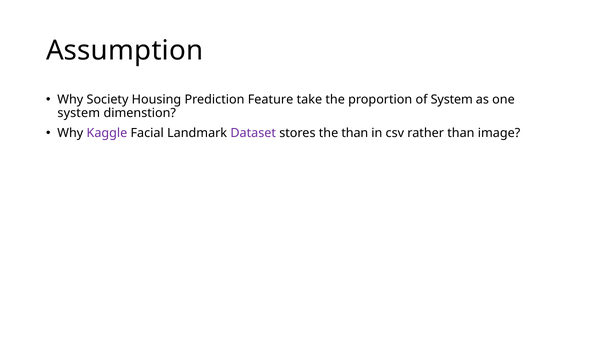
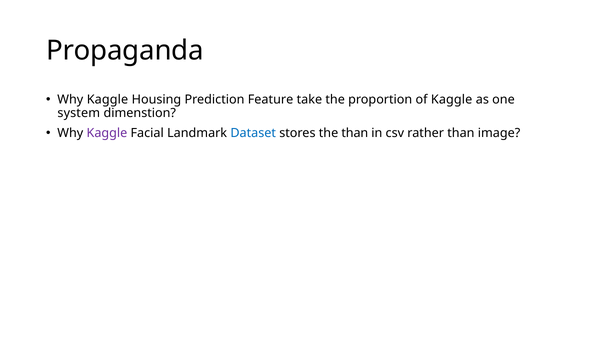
Assumption: Assumption -> Propaganda (125, 51)
Society: Society -> Kaggle (107, 99)
of System: System -> Kaggle (452, 99)
Dataset colour: purple -> blue (253, 133)
